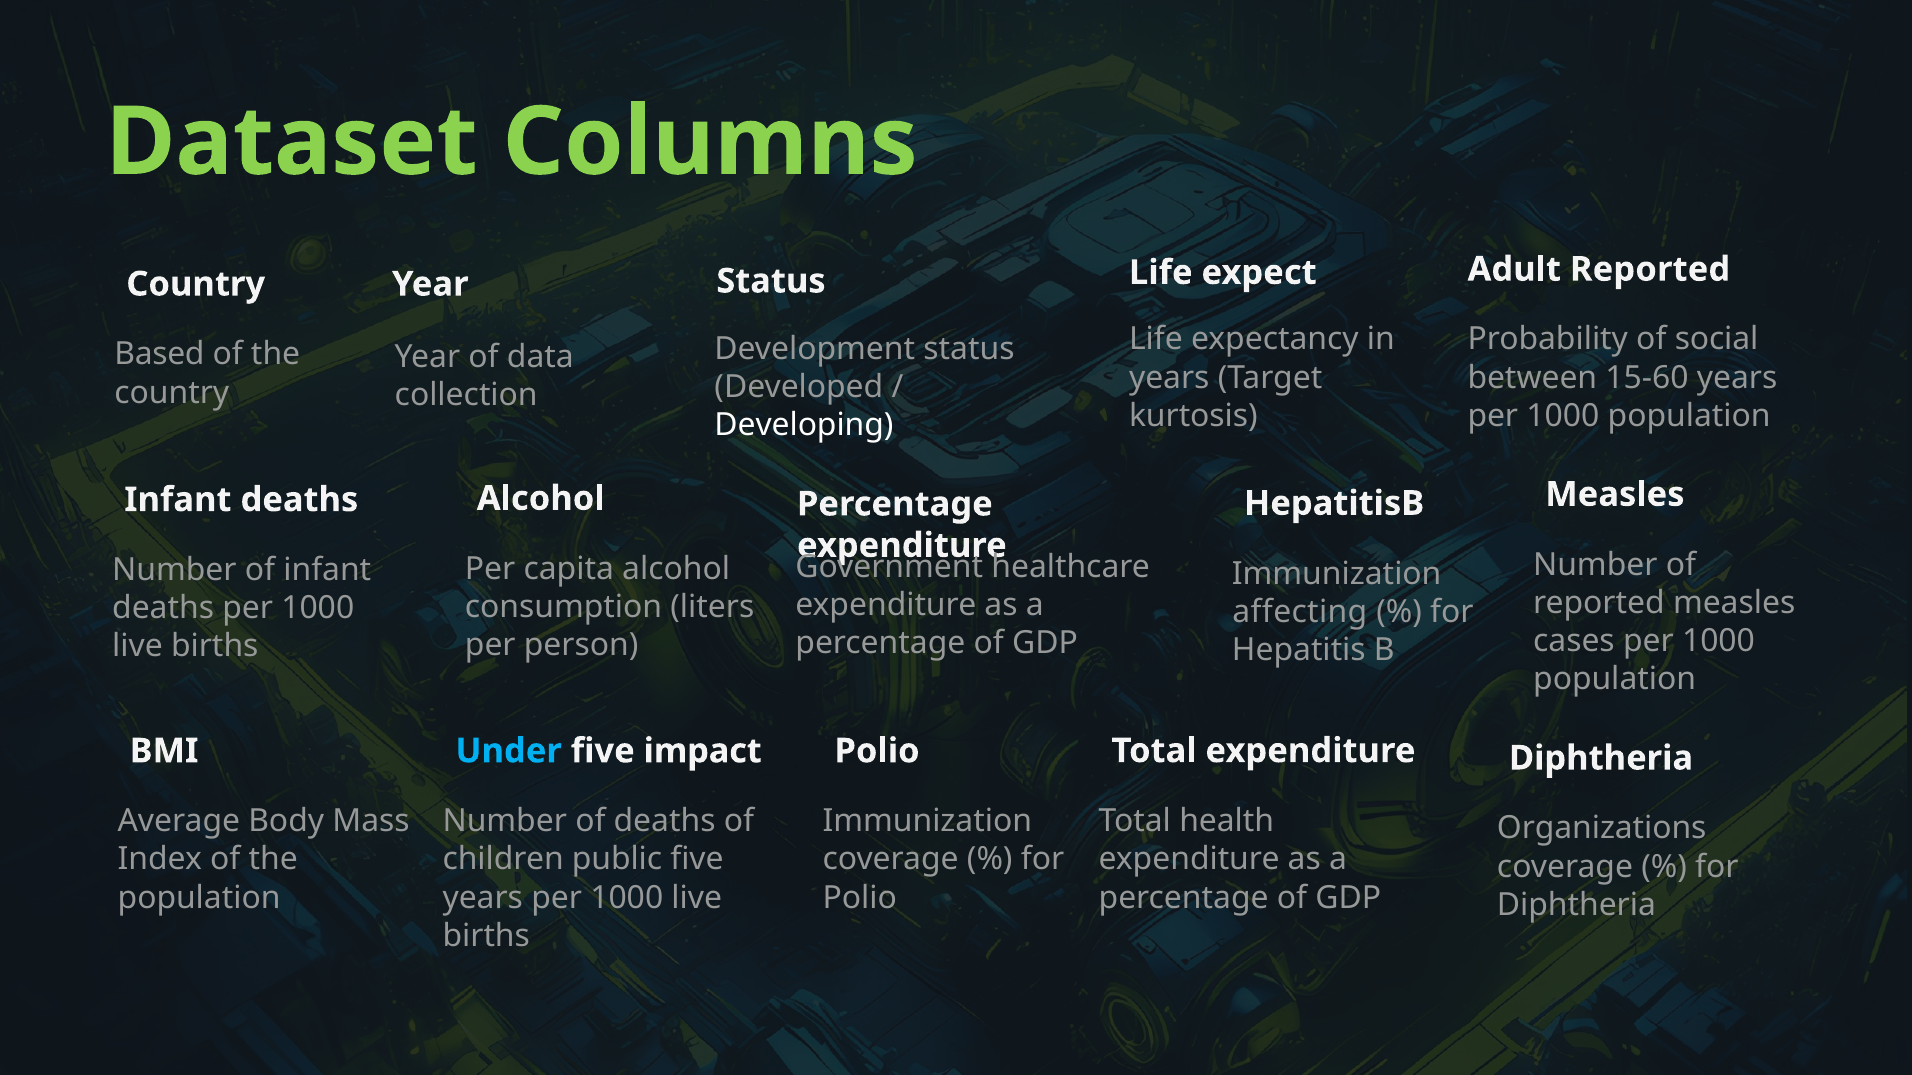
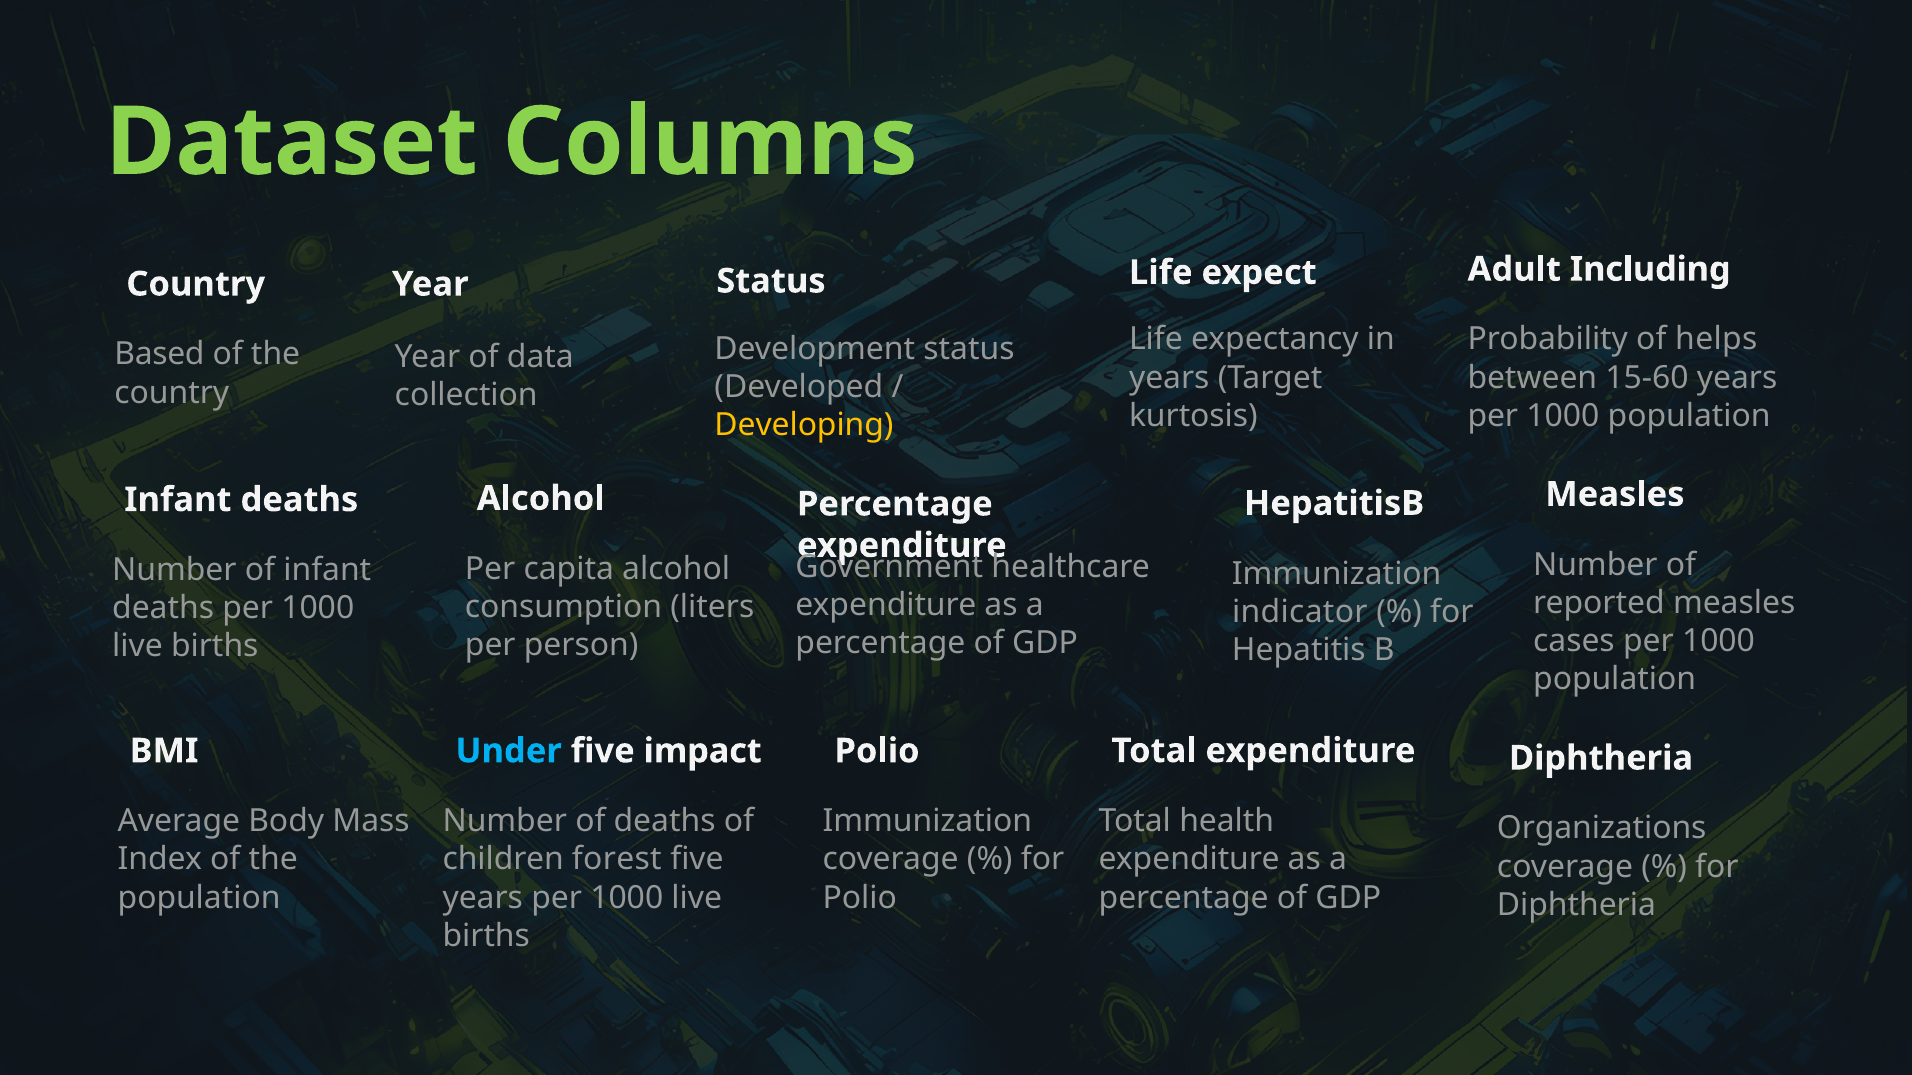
Adult Reported: Reported -> Including (1650, 269)
social: social -> helps (1716, 339)
Developing colour: white -> yellow (804, 425)
affecting: affecting -> indicator (1300, 612)
public: public -> forest (617, 860)
